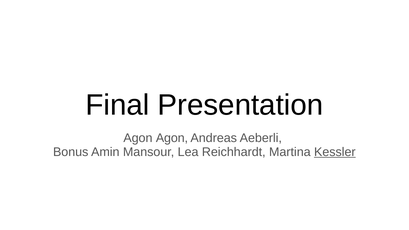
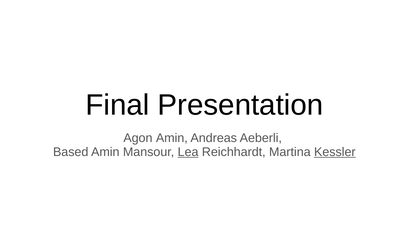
Agon Agon: Agon -> Amin (172, 138)
Bonus: Bonus -> Based (71, 152)
Lea underline: none -> present (188, 152)
